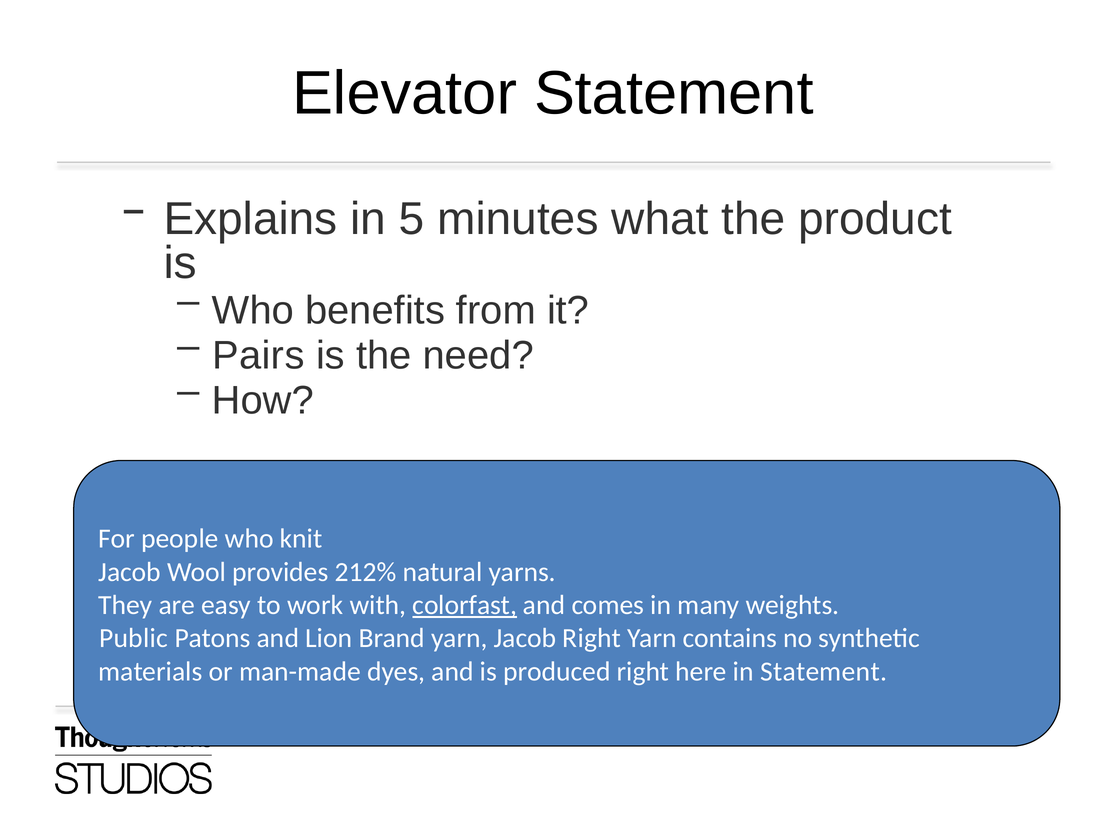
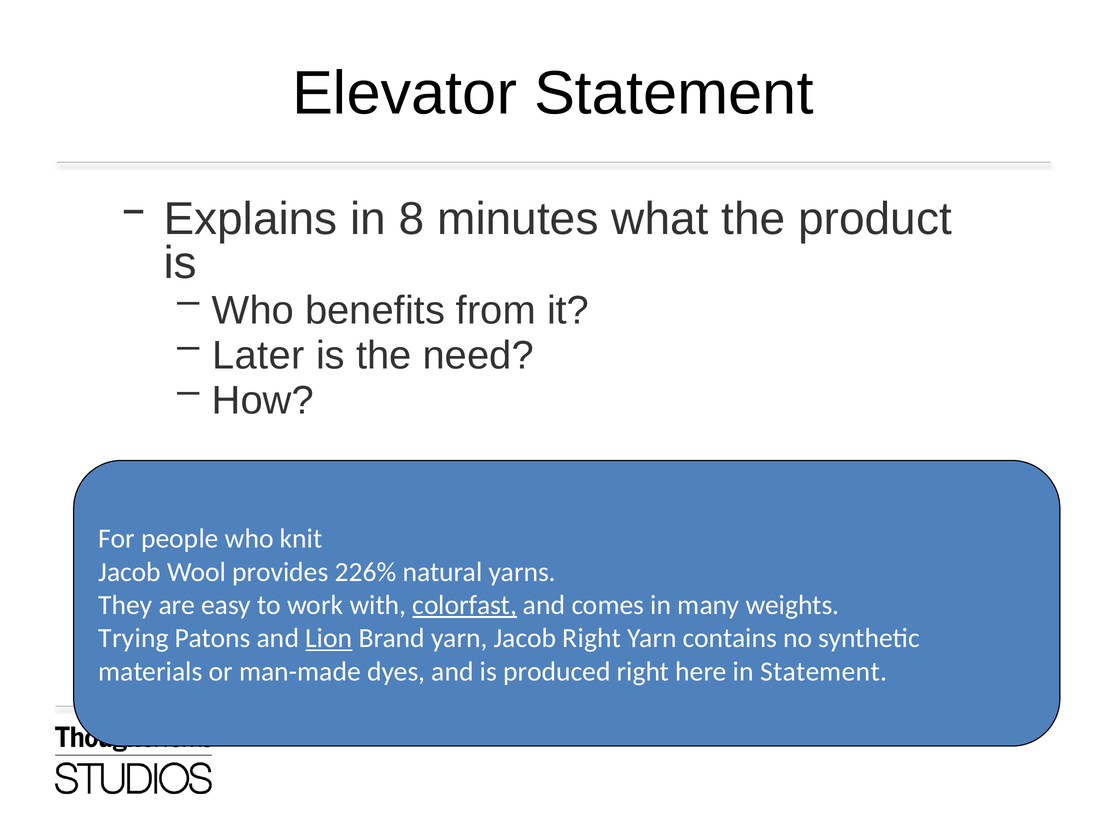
5: 5 -> 8 (412, 219)
Pairs: Pairs -> Later (258, 356)
212%: 212% -> 226% (365, 572)
Public: Public -> Trying (134, 639)
Lion underline: none -> present (329, 639)
